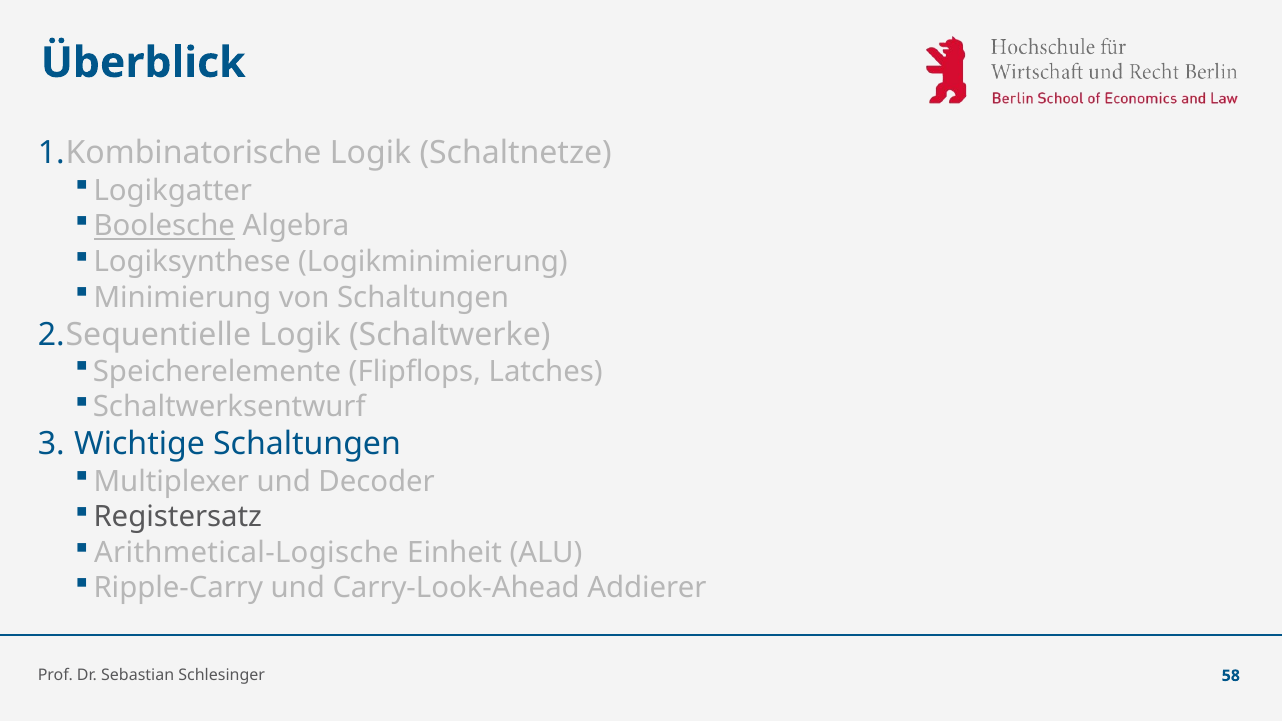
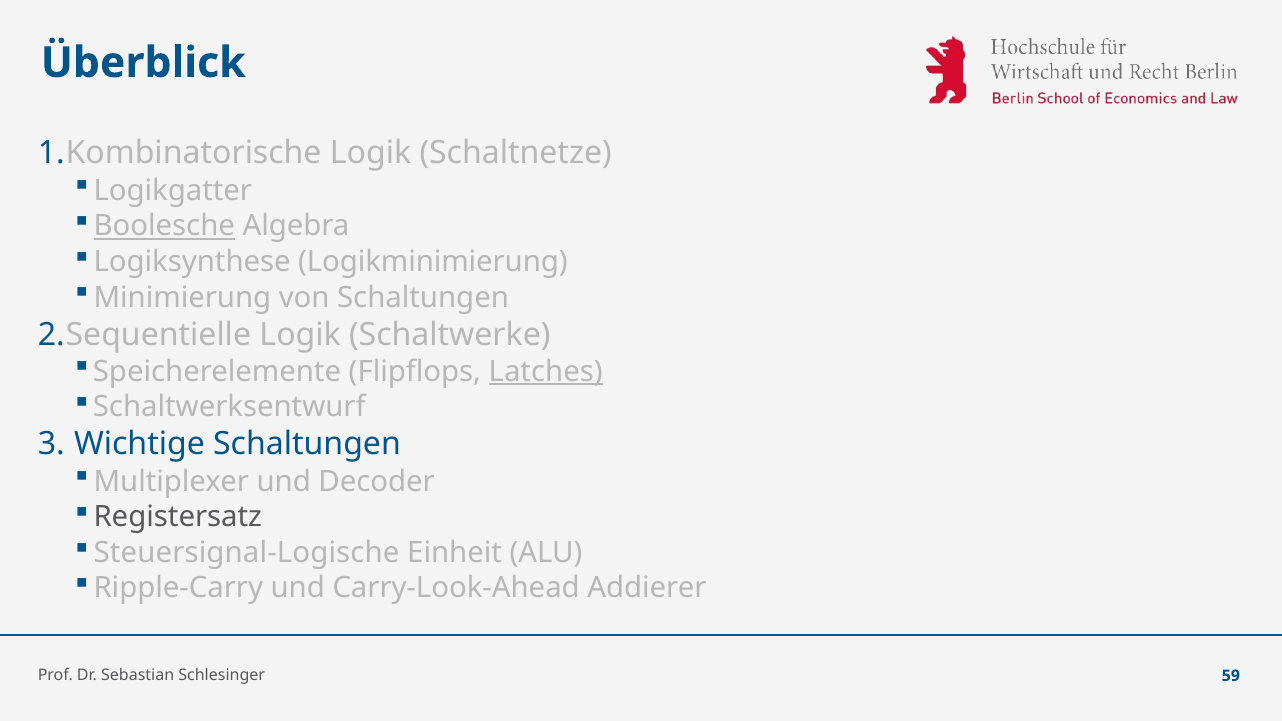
Latches underline: none -> present (546, 372)
Arithmetical-Logische: Arithmetical-Logische -> Steuersignal-Logische (247, 553)
58: 58 -> 59 (1231, 676)
